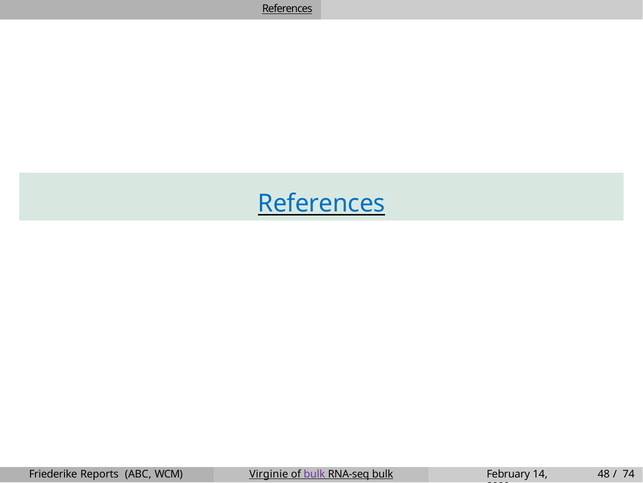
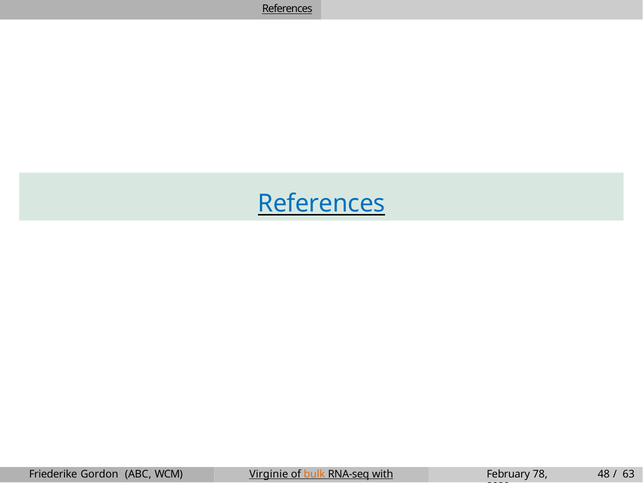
Reports: Reports -> Gordon (99, 474)
bulk colour: purple -> orange (314, 474)
RNA-seq bulk: bulk -> with (383, 474)
14: 14 -> 78 (540, 474)
74: 74 -> 63 (629, 474)
